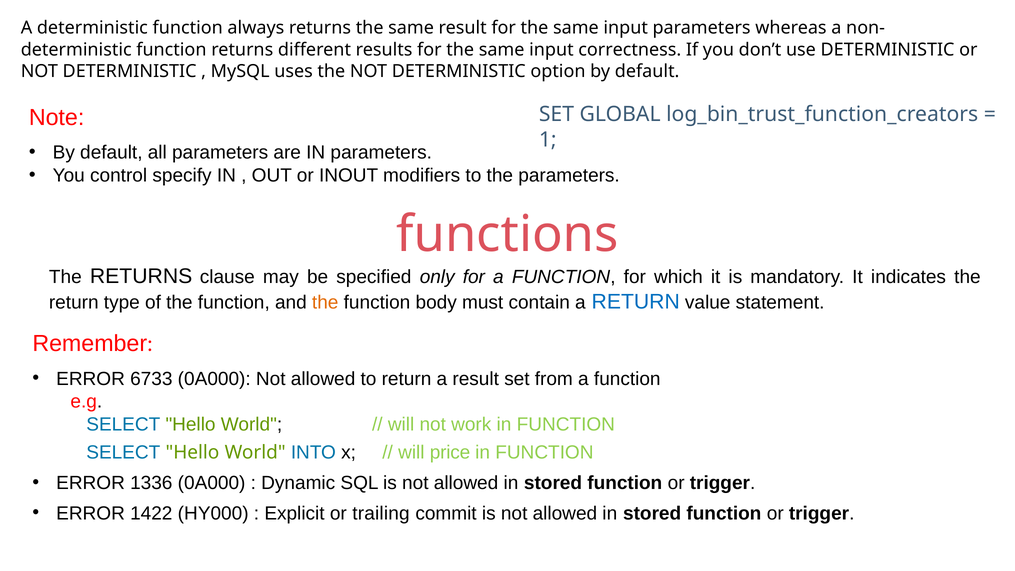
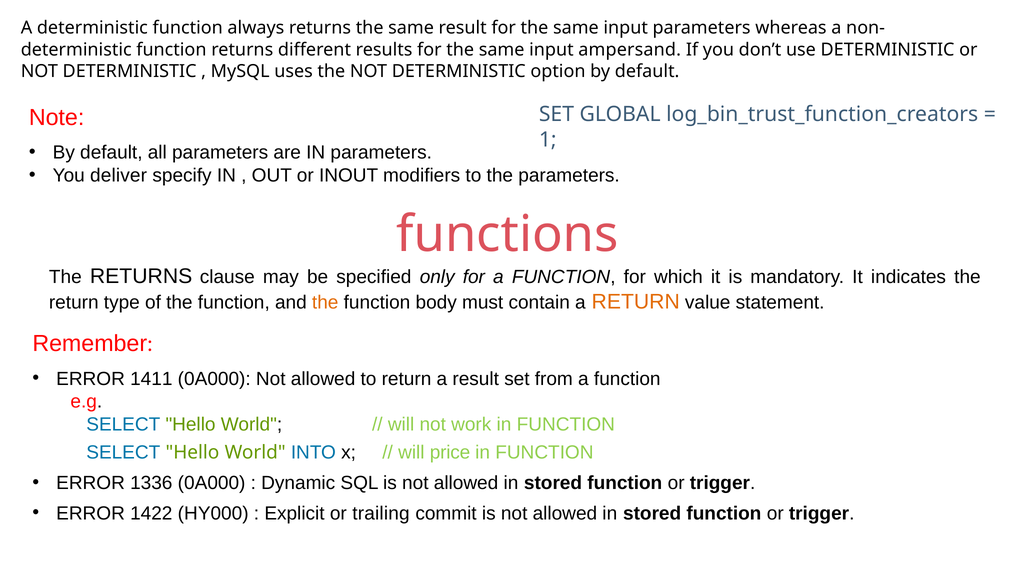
correctness: correctness -> ampersand (630, 50)
control: control -> deliver (119, 175)
RETURN colour: blue -> orange (636, 302)
6733: 6733 -> 1411 (151, 379)
